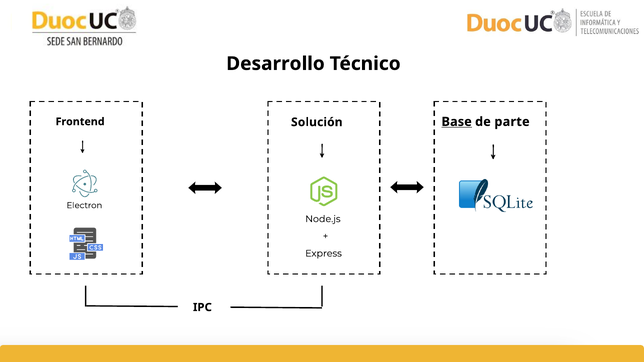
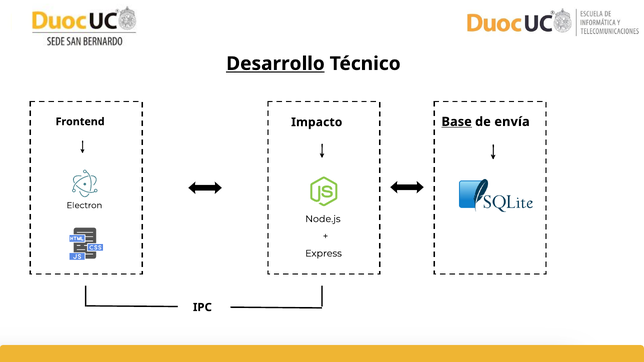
Desarrollo underline: none -> present (275, 64)
parte: parte -> envía (512, 122)
Solución: Solución -> Impacto (317, 122)
